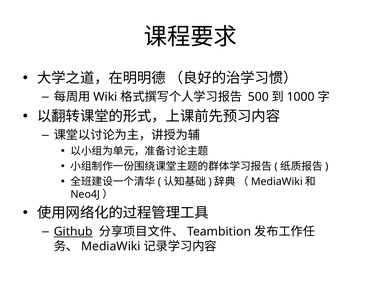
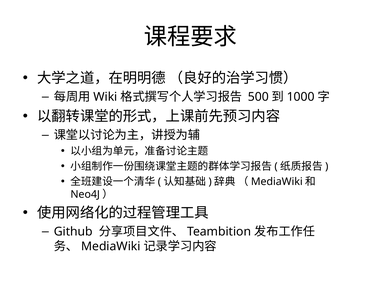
Github underline: present -> none (73, 232)
